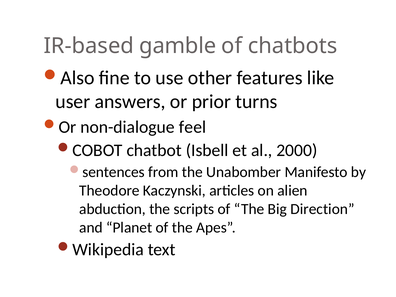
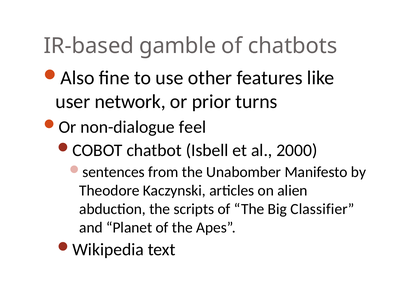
answers: answers -> network (130, 102)
Direction: Direction -> Classifier (322, 209)
